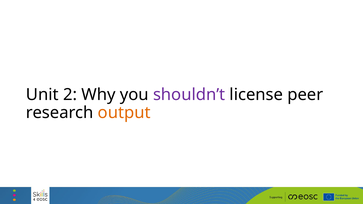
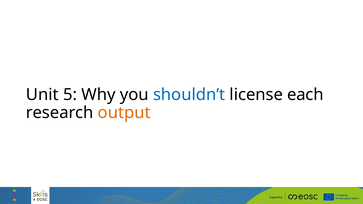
2: 2 -> 5 (70, 95)
shouldn’t colour: purple -> blue (189, 95)
peer: peer -> each (305, 95)
